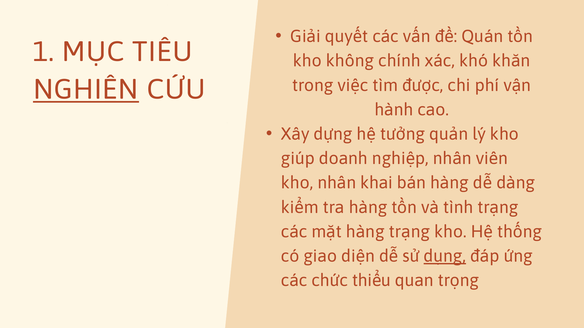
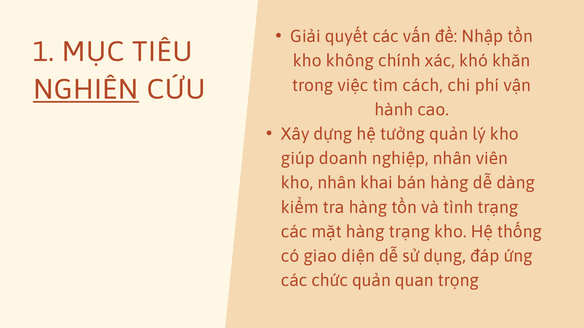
Quán: Quán -> Nhập (482, 36)
được: được -> cách (423, 85)
dụng underline: present -> none (445, 257)
chức thiểu: thiểu -> quản (371, 281)
